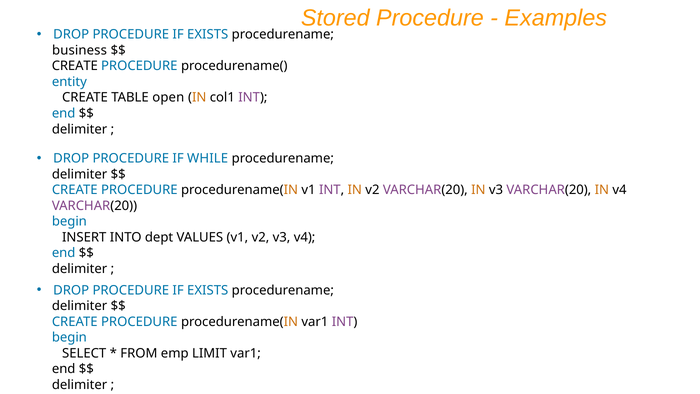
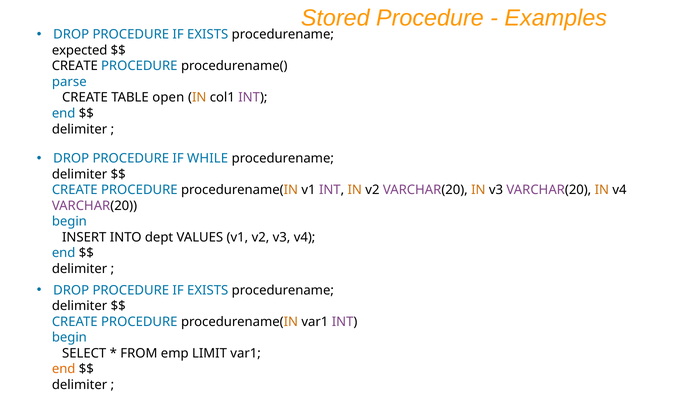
business: business -> expected (80, 50)
entity: entity -> parse (69, 82)
end colour: black -> orange (64, 369)
